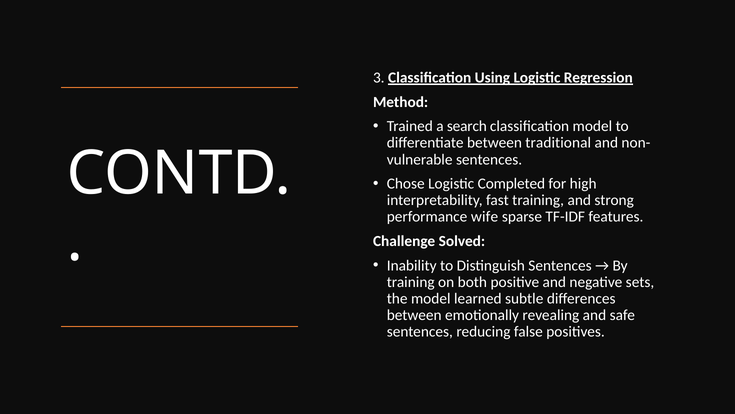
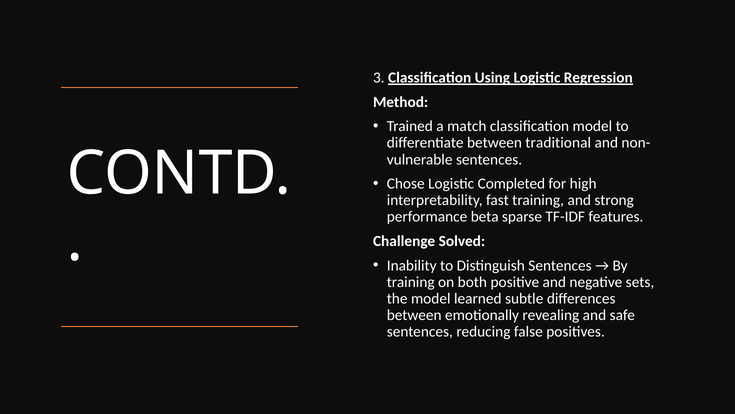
search: search -> match (467, 126)
wife: wife -> beta (485, 217)
